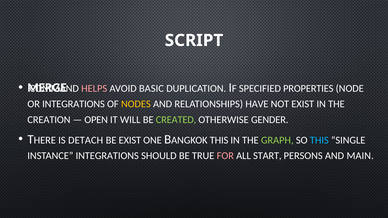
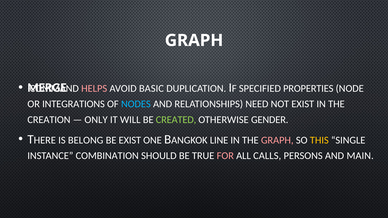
SCRIPT: SCRIPT -> GRAPH (194, 40)
NODES colour: yellow -> light blue (136, 104)
HAVE: HAVE -> NEED (257, 104)
OPEN: OPEN -> ONLY (96, 120)
DETACH: DETACH -> BELONG (86, 140)
THIS: THIS -> LINE (219, 140)
GRAPH colour: light green -> pink (277, 140)
THIS colour: light blue -> yellow (319, 140)
INSTANCE INTEGRATIONS: INTEGRATIONS -> COMBINATION (107, 156)
START: START -> CALLS (267, 156)
